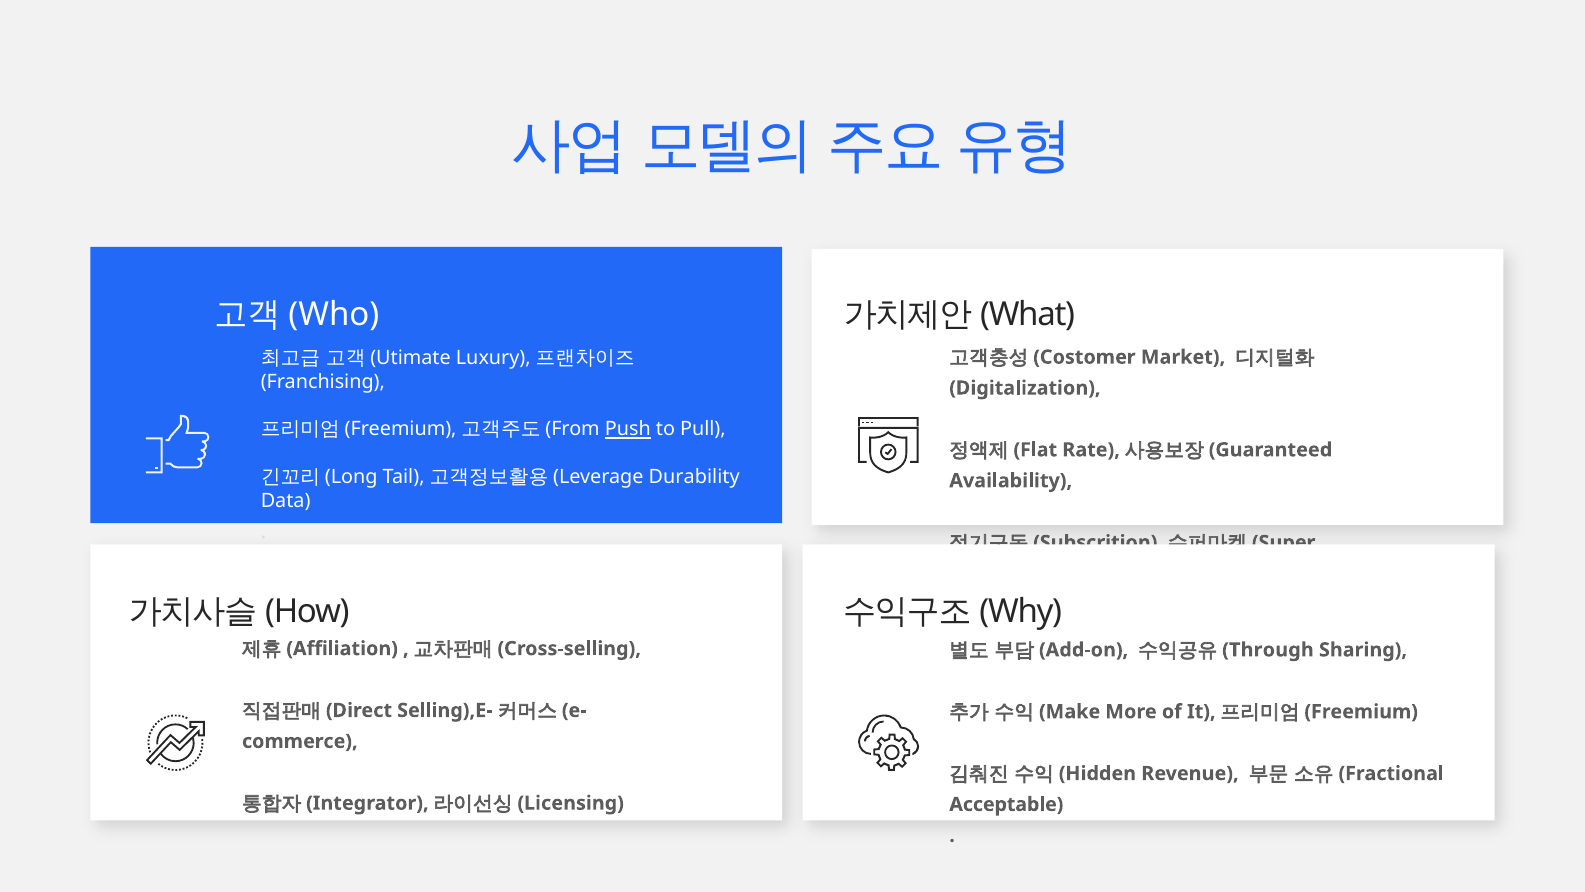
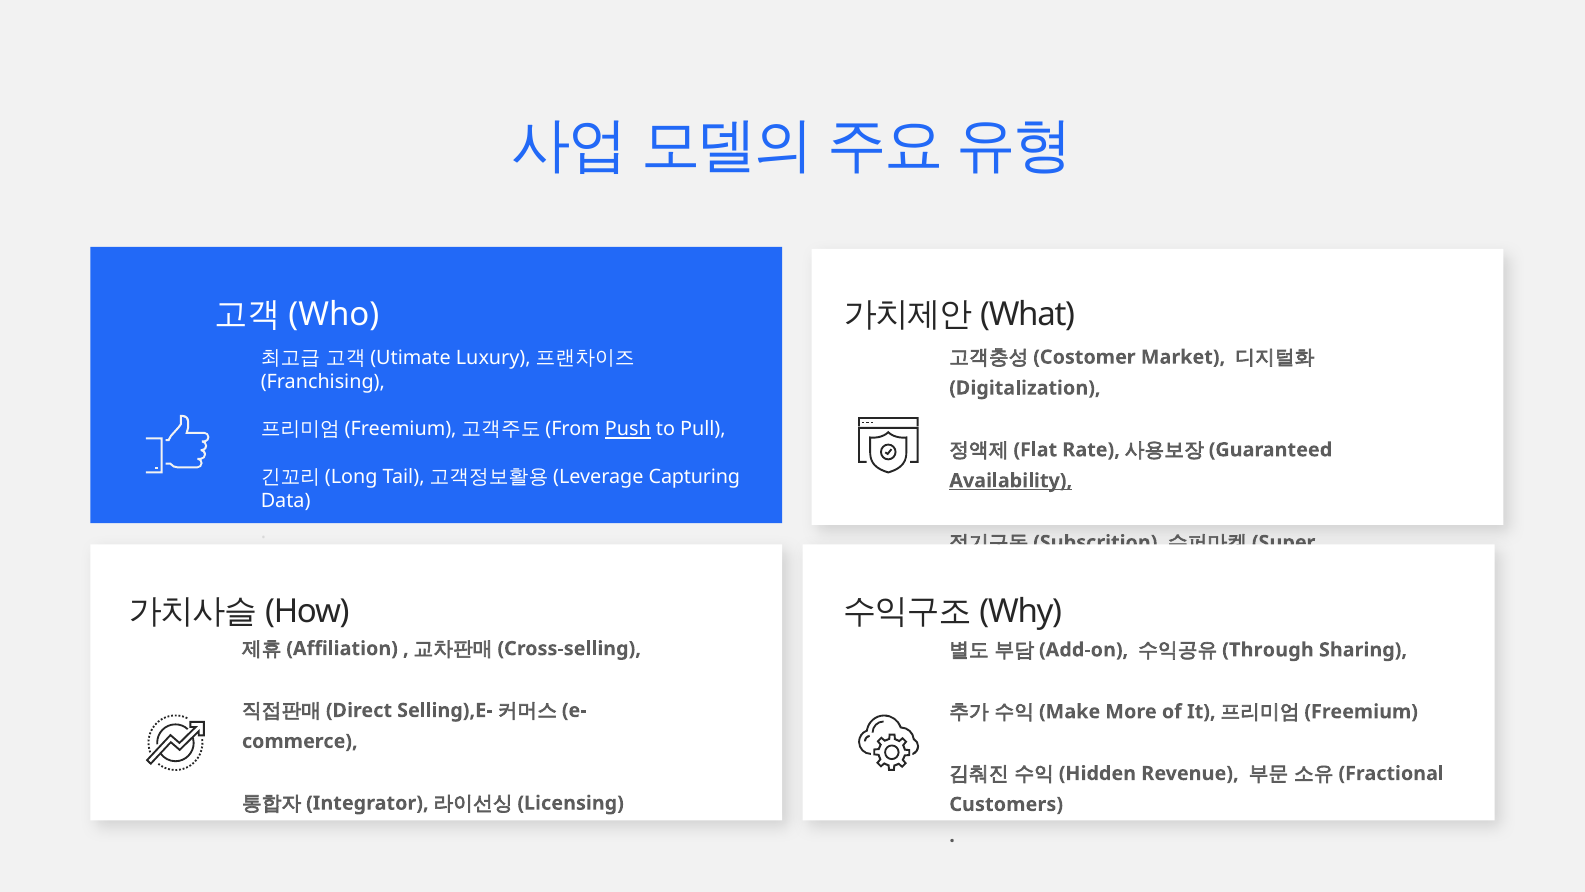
Durability: Durability -> Capturing (694, 477)
Availability underline: none -> present (1011, 481)
Acceptable: Acceptable -> Customers (1006, 804)
